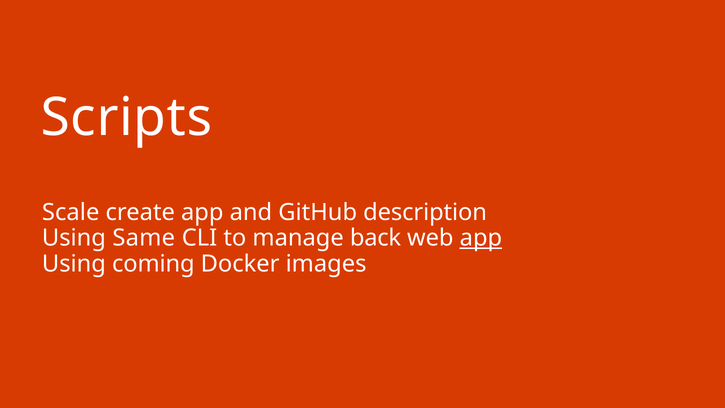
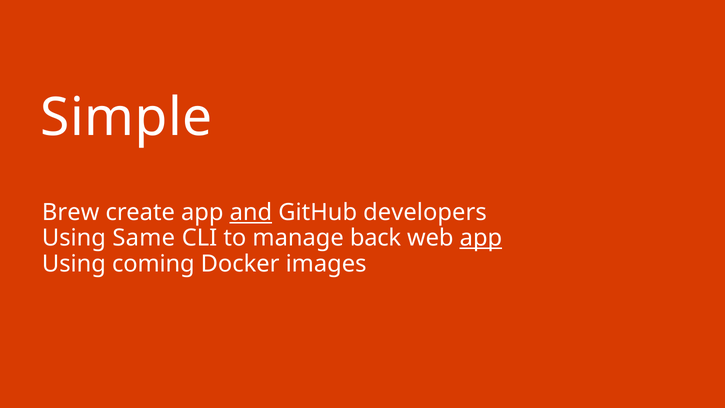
Scripts: Scripts -> Simple (126, 118)
Scale: Scale -> Brew (71, 212)
and underline: none -> present (251, 212)
description: description -> developers (425, 212)
